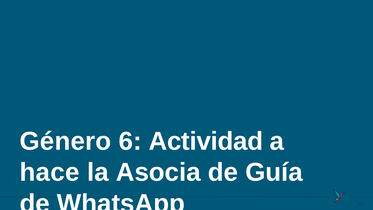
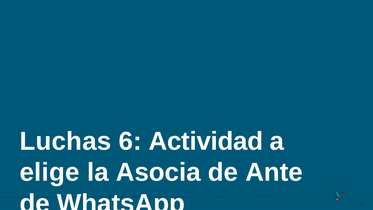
Género: Género -> Luchas (65, 141)
hace: hace -> elige (50, 172)
Guía: Guía -> Ante (274, 172)
